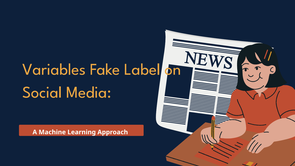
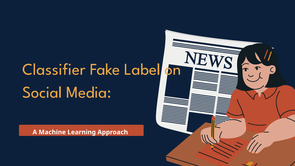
Variables: Variables -> Classifier (54, 69)
